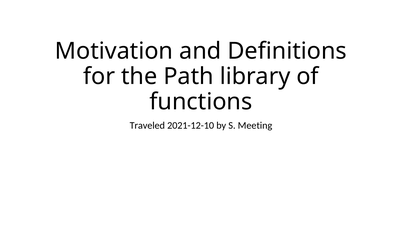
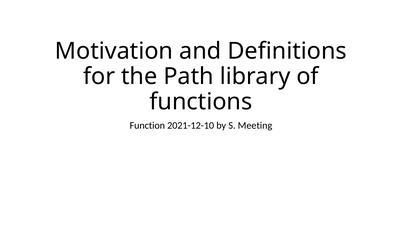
Traveled: Traveled -> Function (147, 126)
